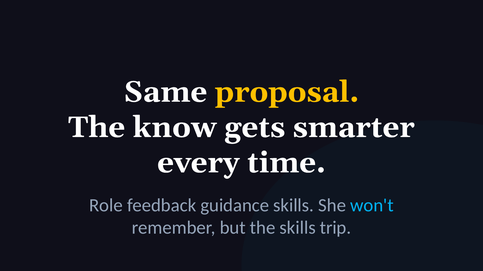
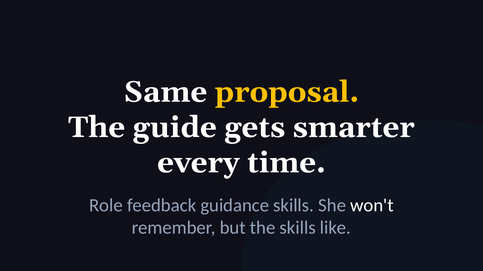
know: know -> guide (175, 128)
won't colour: light blue -> white (372, 206)
trip: trip -> like (335, 228)
